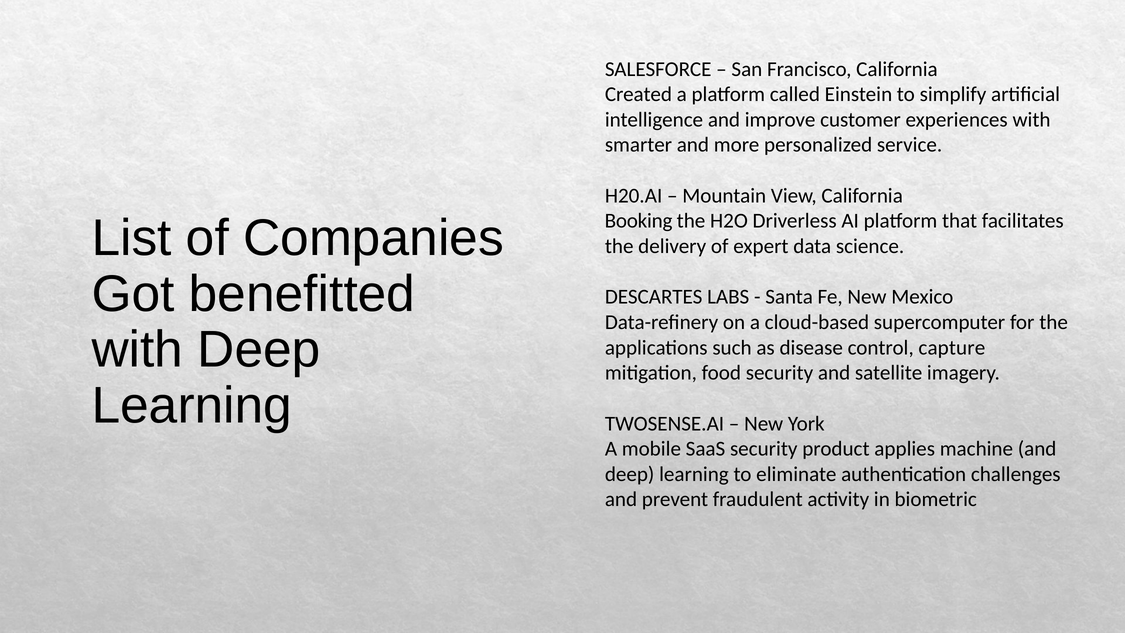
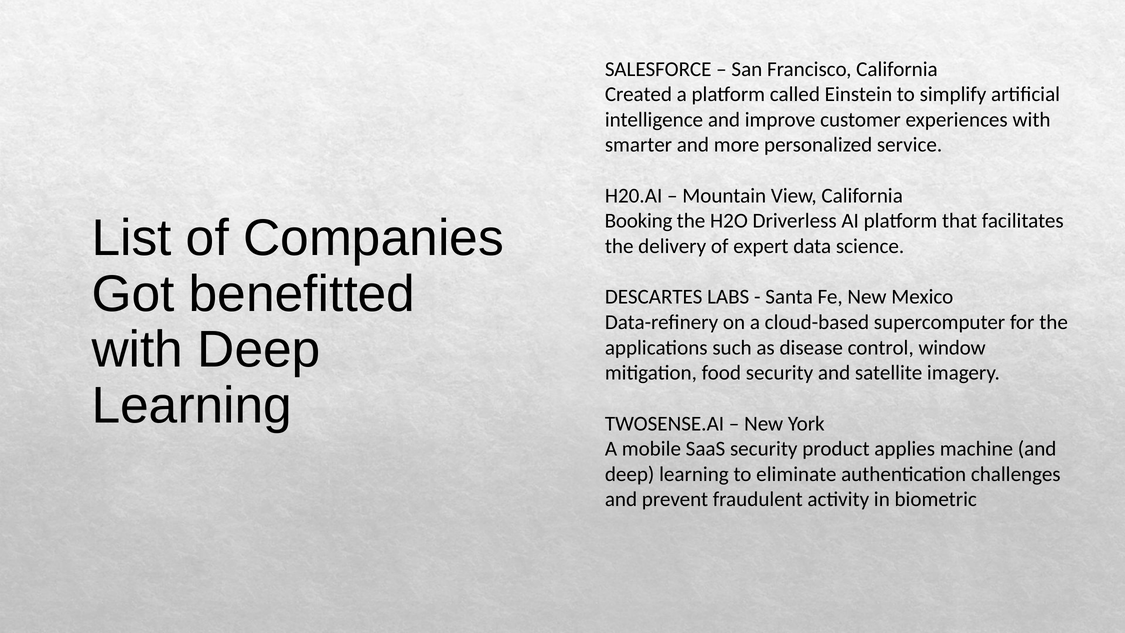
capture: capture -> window (952, 347)
